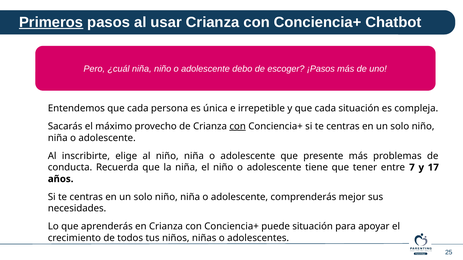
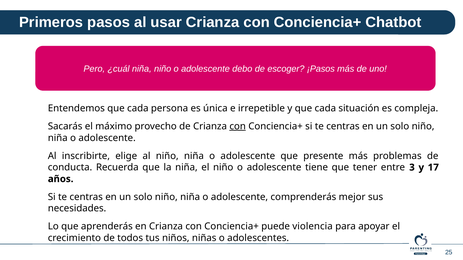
Primeros underline: present -> none (51, 22)
7: 7 -> 3 (412, 168)
puede situación: situación -> violencia (313, 227)
